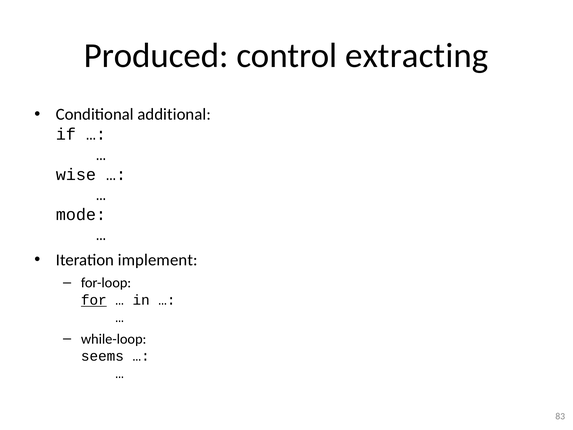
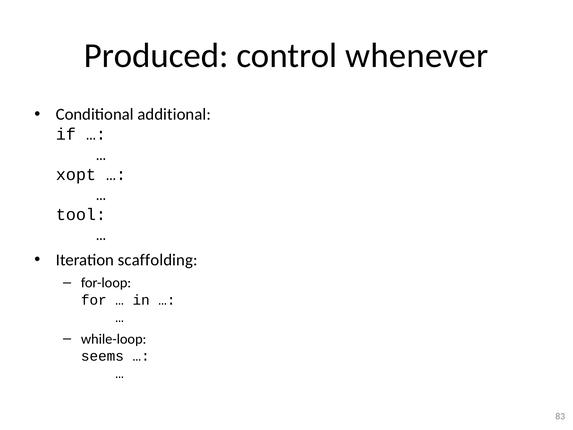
extracting: extracting -> whenever (417, 55)
wise: wise -> xopt (76, 175)
mode: mode -> tool (81, 215)
implement: implement -> scaffolding (158, 260)
for underline: present -> none (94, 300)
